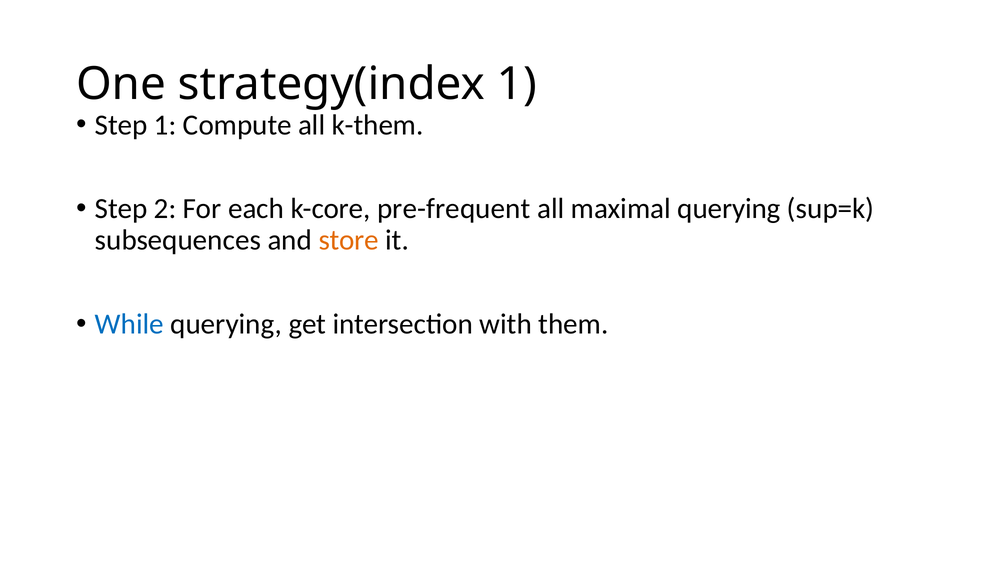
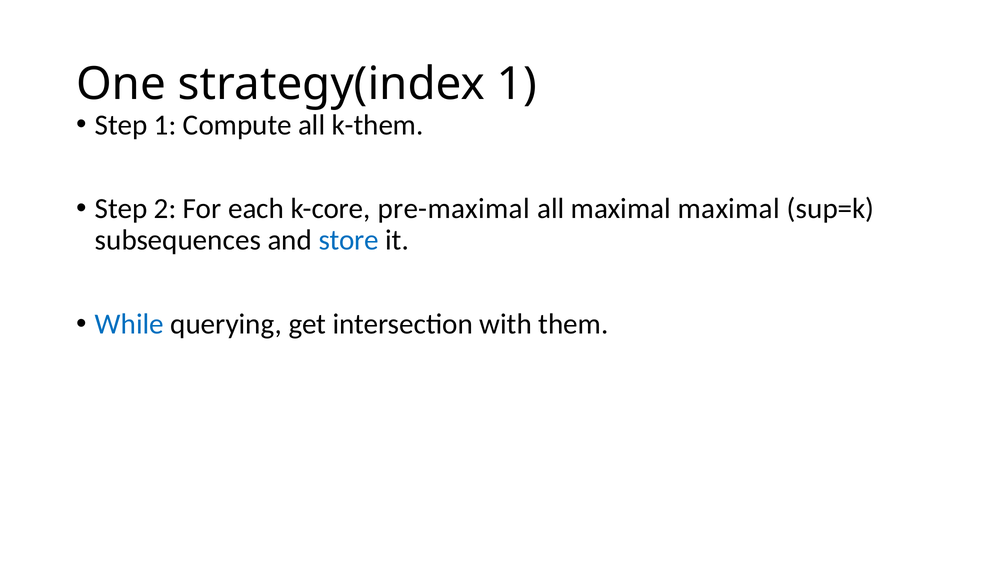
pre-frequent: pre-frequent -> pre-maximal (454, 209)
maximal querying: querying -> maximal (729, 209)
store colour: orange -> blue (349, 240)
